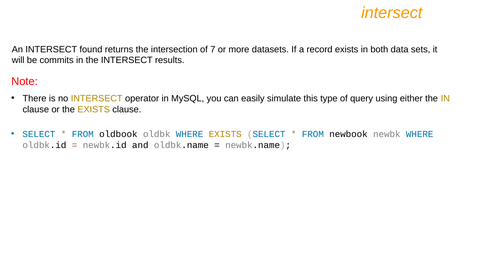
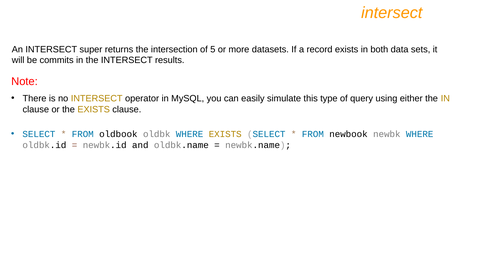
found: found -> super (91, 49)
7: 7 -> 5 (213, 49)
